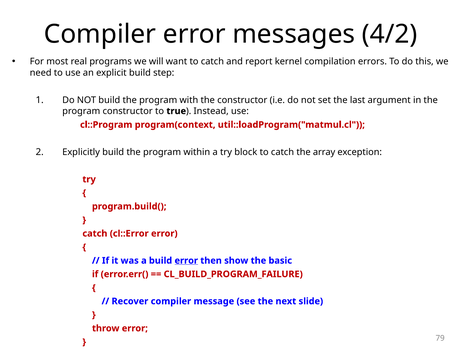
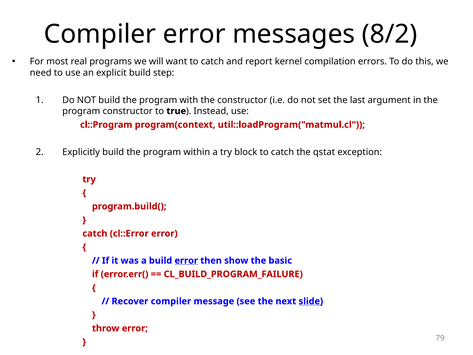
4/2: 4/2 -> 8/2 (390, 34)
array: array -> qstat (324, 152)
slide underline: none -> present (311, 301)
